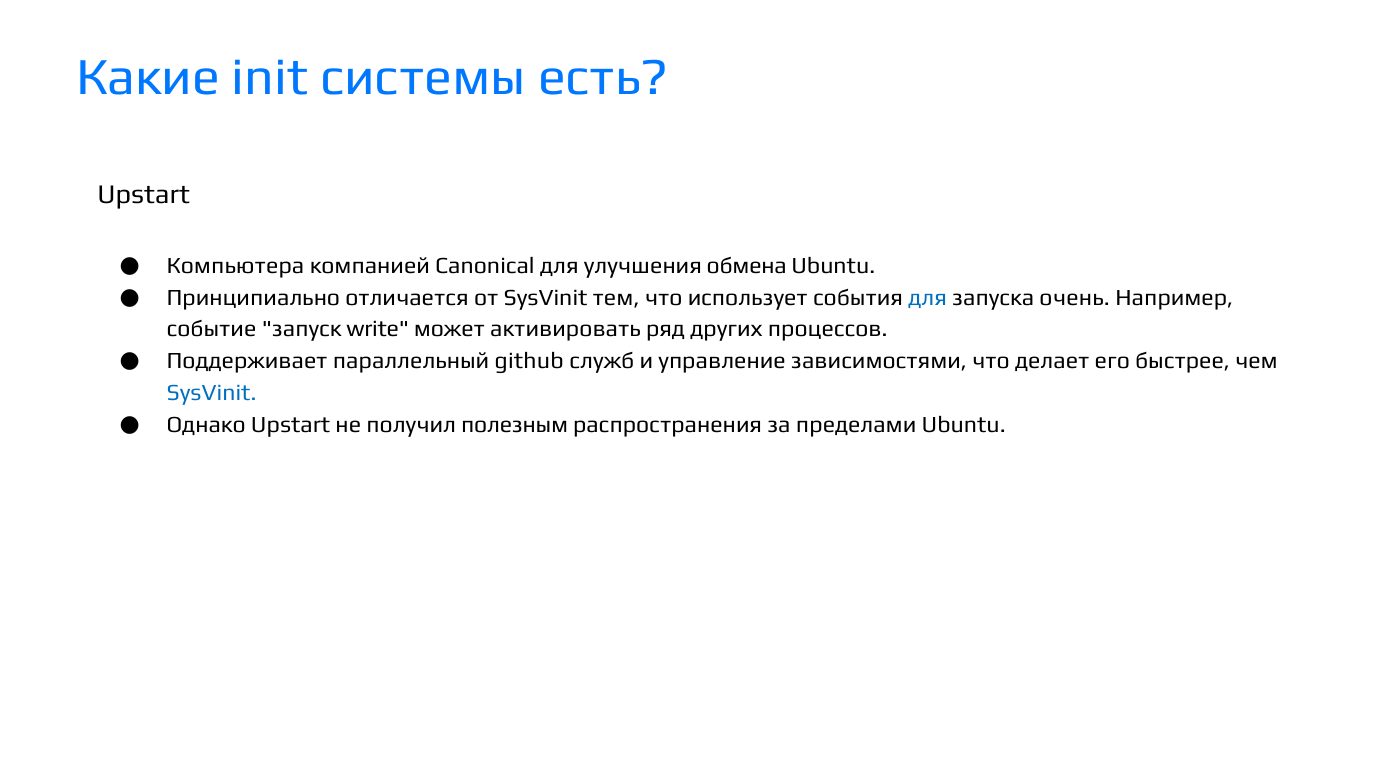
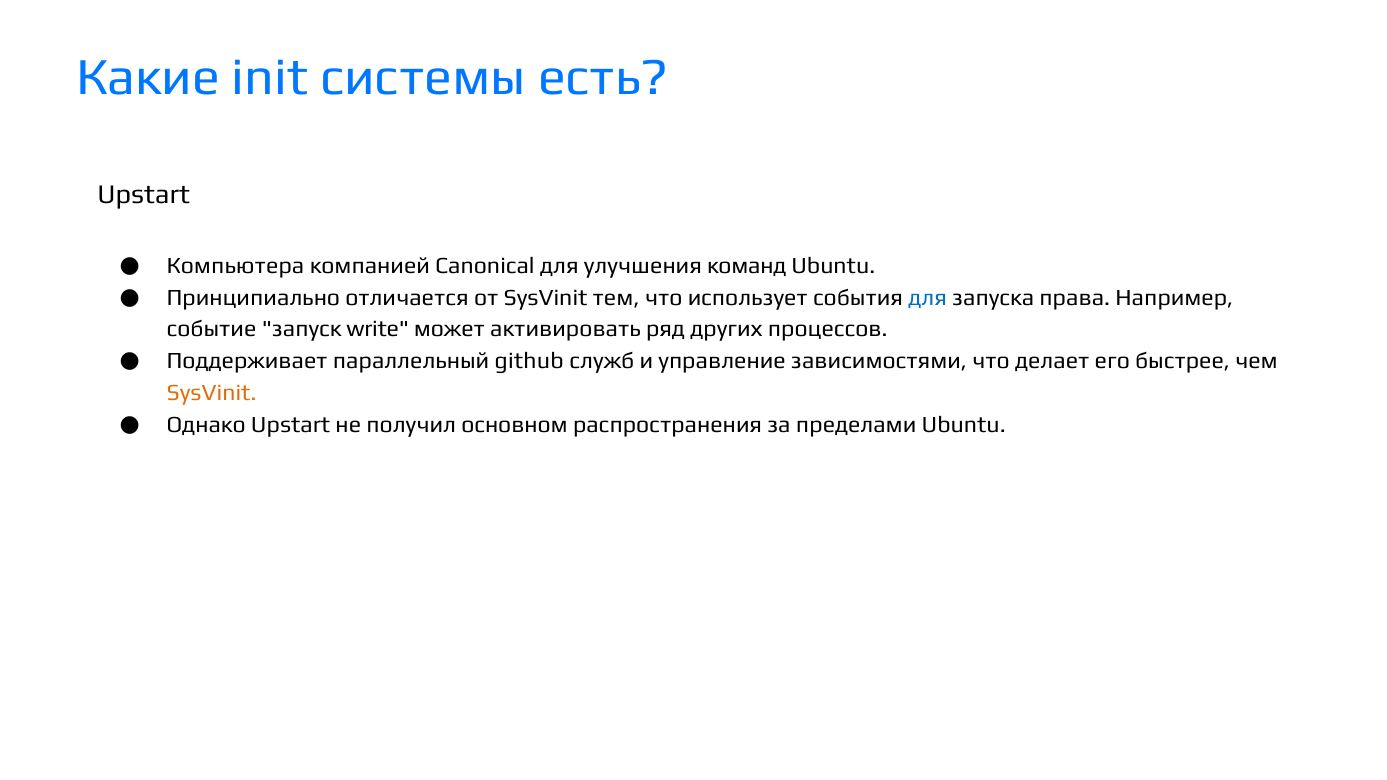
обмена: обмена -> команд (747, 266)
очень: очень -> права (1075, 298)
SysVinit colour: blue -> orange (212, 393)
полезным: полезным -> основном (515, 425)
